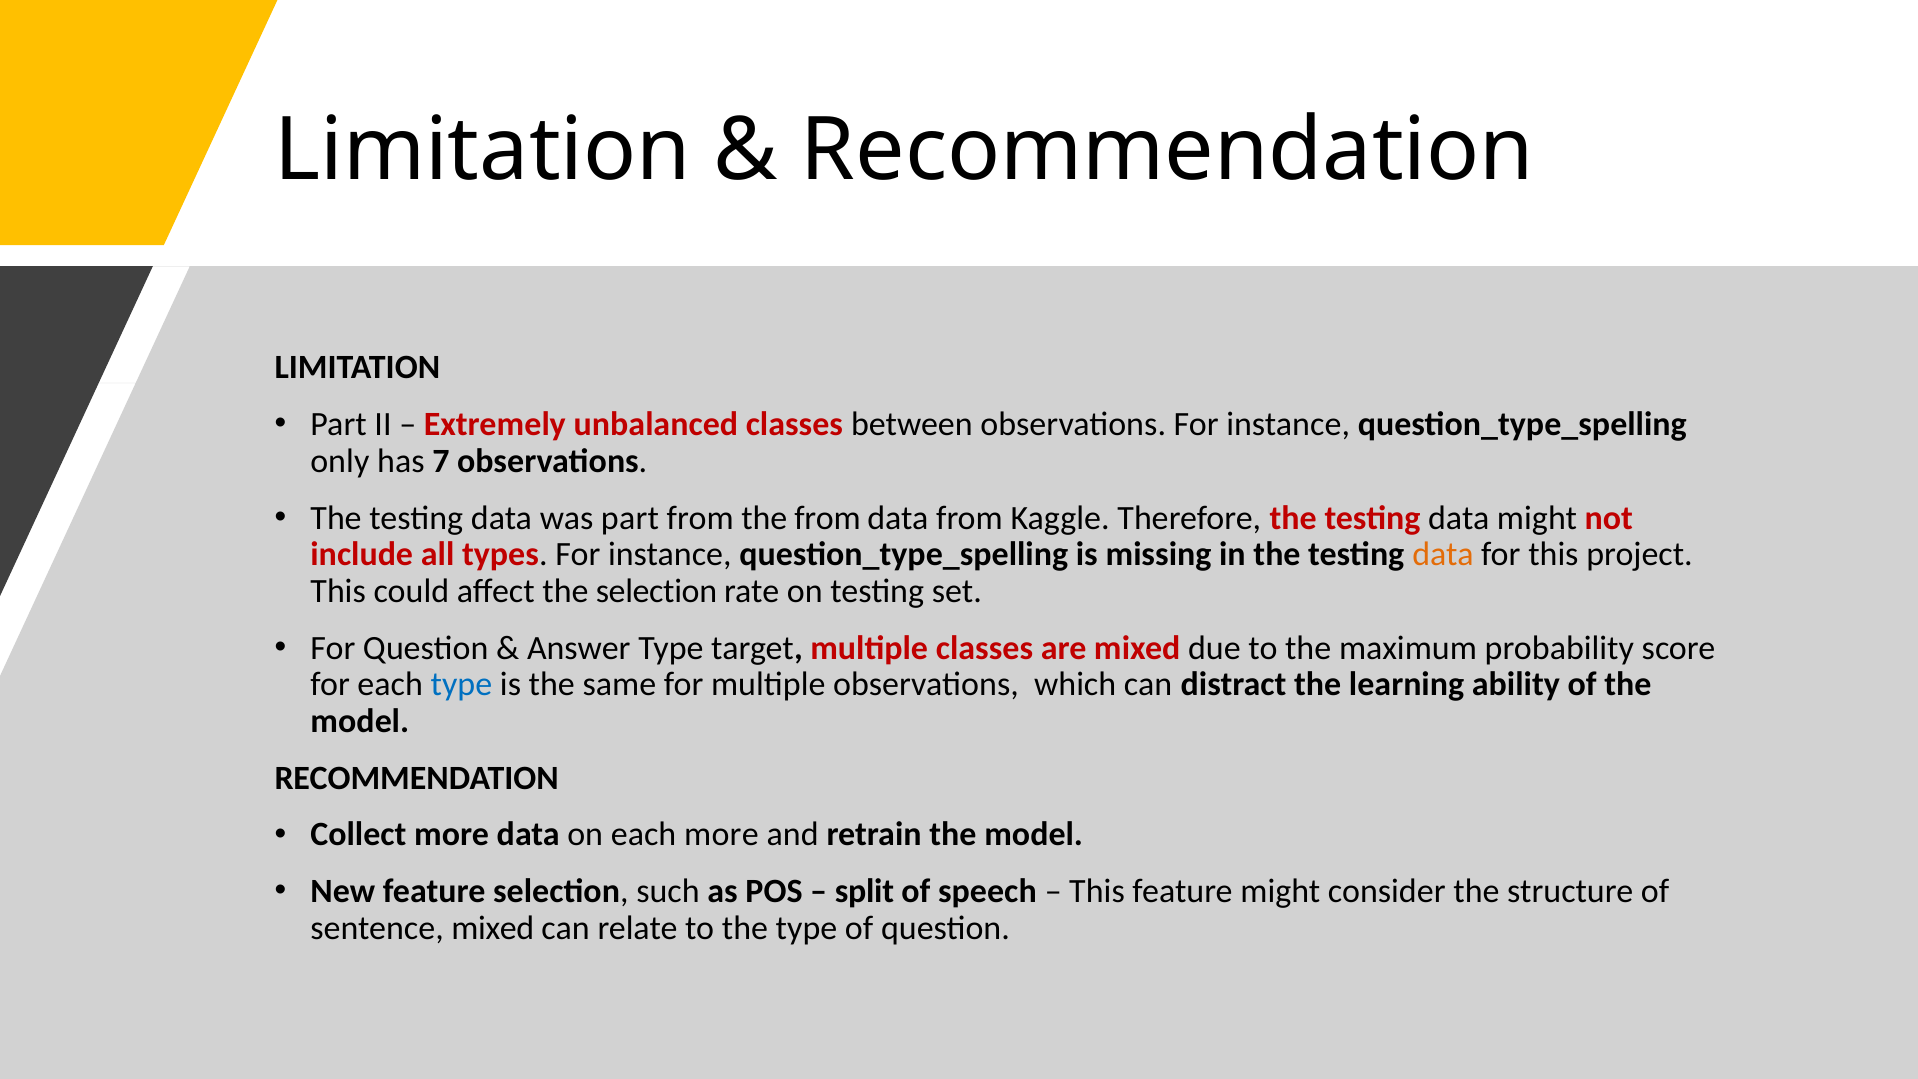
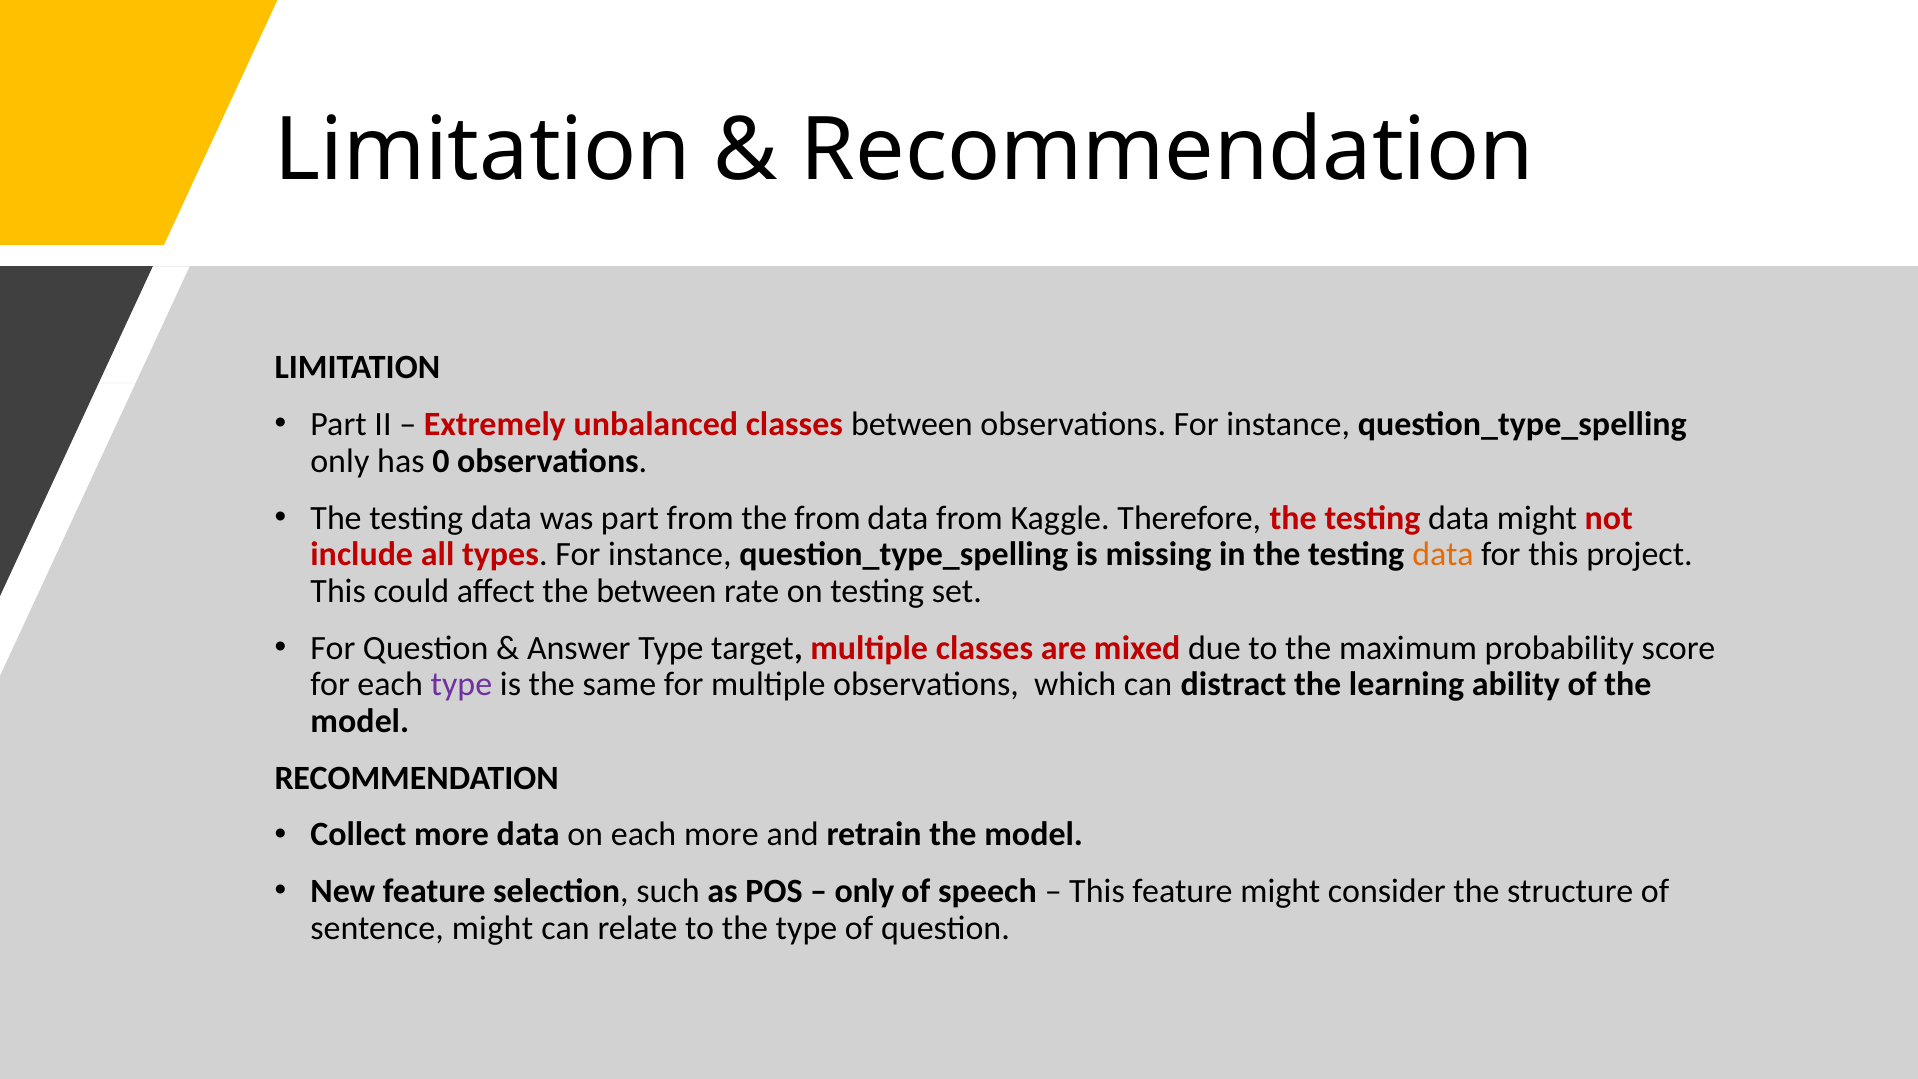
7: 7 -> 0 (441, 461)
the selection: selection -> between (656, 591)
type colour: blue -> purple (461, 685)
split: split -> only (865, 891)
sentence mixed: mixed -> might (492, 928)
